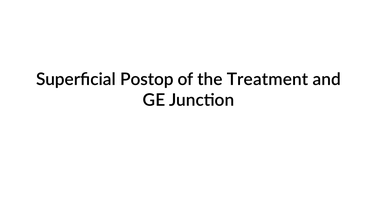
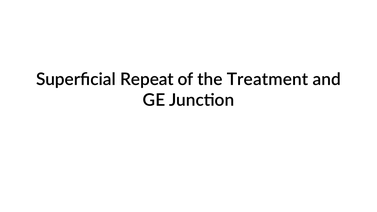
Postop: Postop -> Repeat (147, 79)
